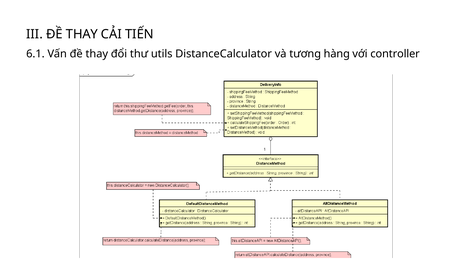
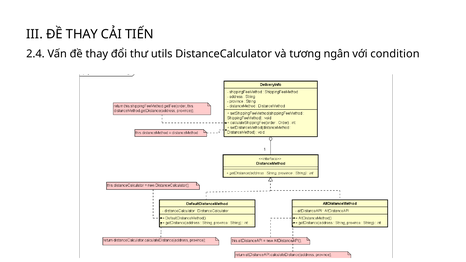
6.1: 6.1 -> 2.4 (35, 54)
hàng: hàng -> ngân (337, 54)
controller: controller -> condition (395, 54)
